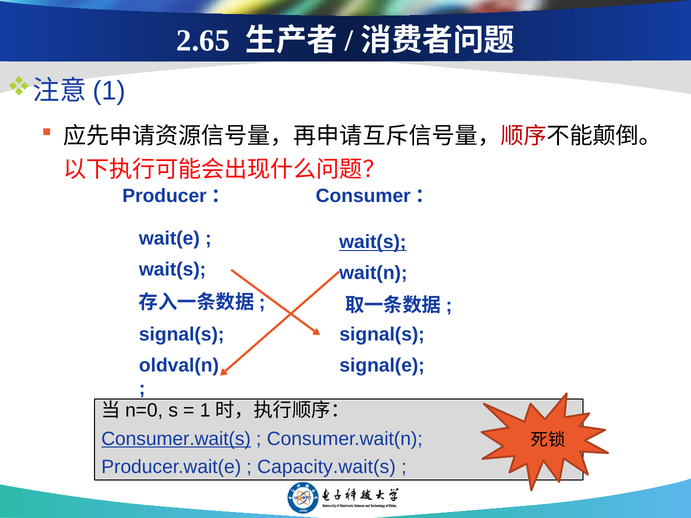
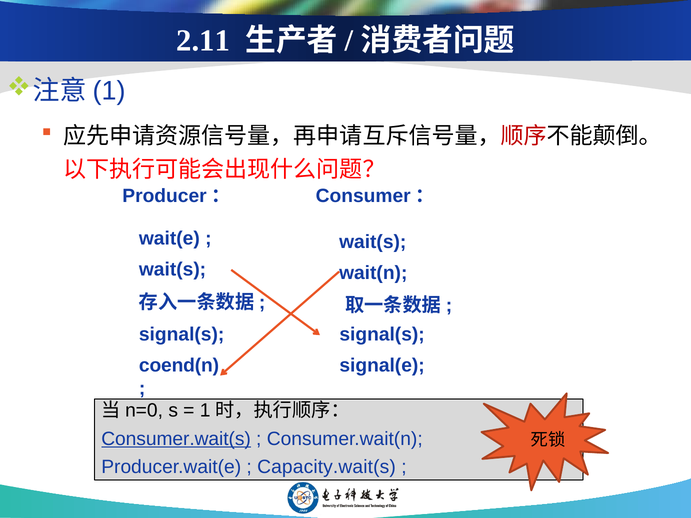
2.65: 2.65 -> 2.11 (203, 41)
wait(s underline: present -> none (373, 242)
oldval(n: oldval(n -> coend(n (179, 366)
